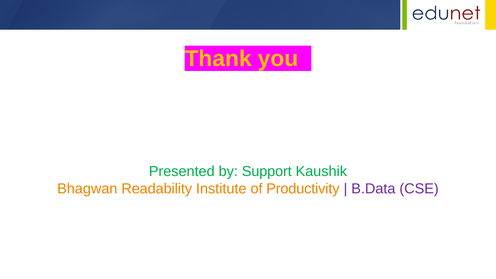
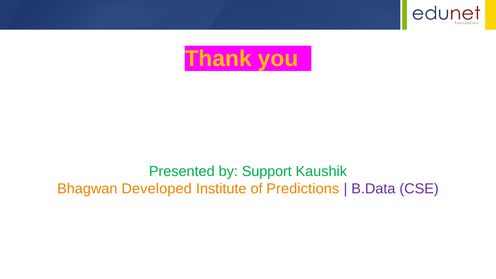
Readability: Readability -> Developed (157, 189)
Productivity: Productivity -> Predictions (303, 189)
